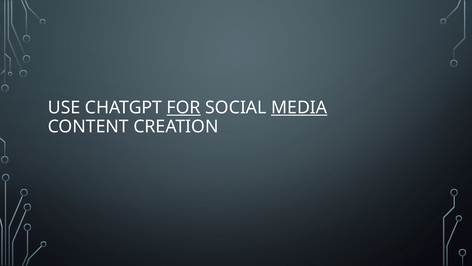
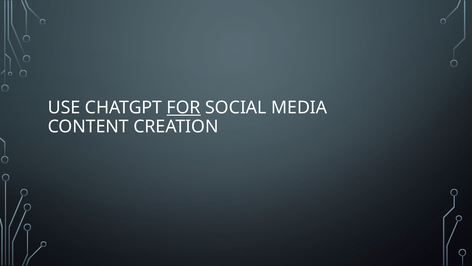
MEDIA underline: present -> none (299, 107)
